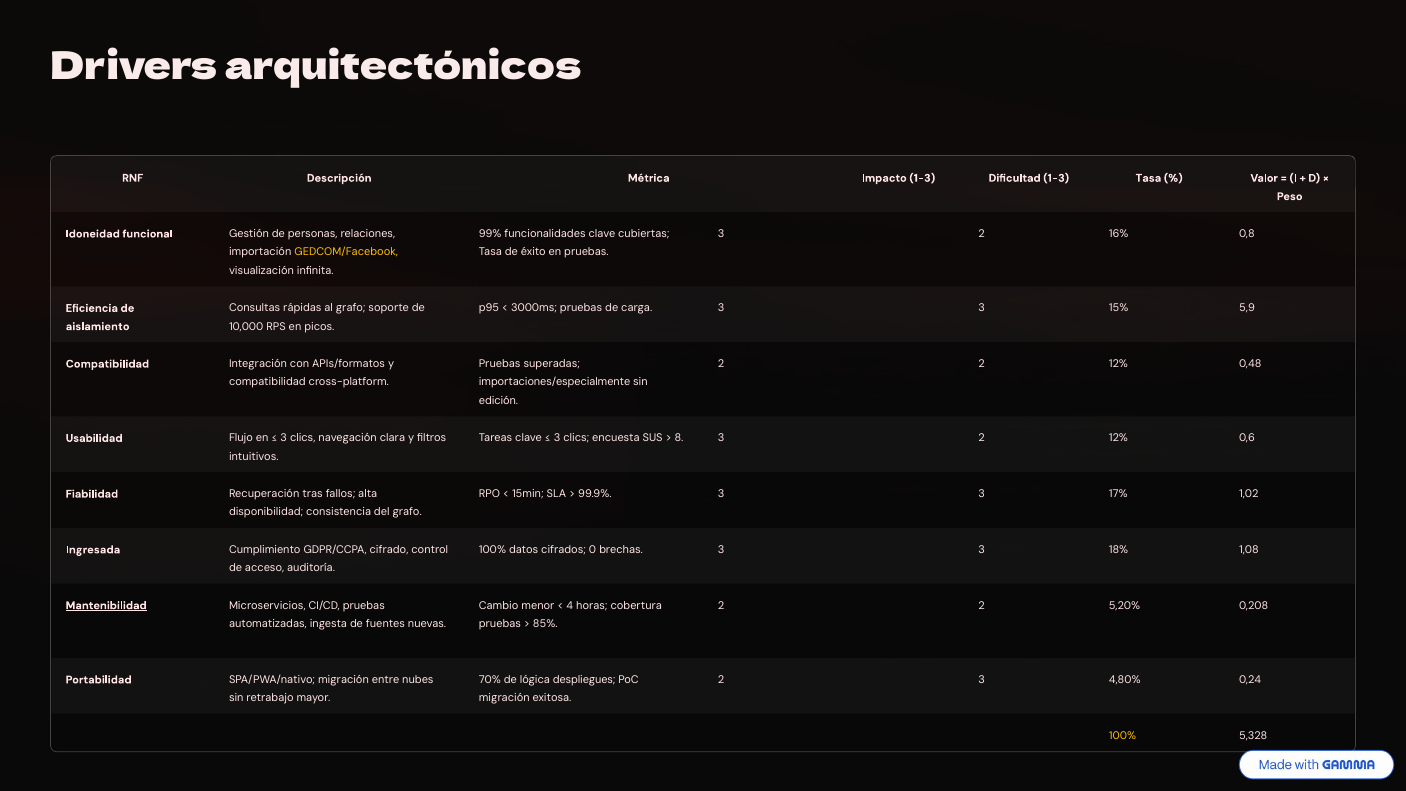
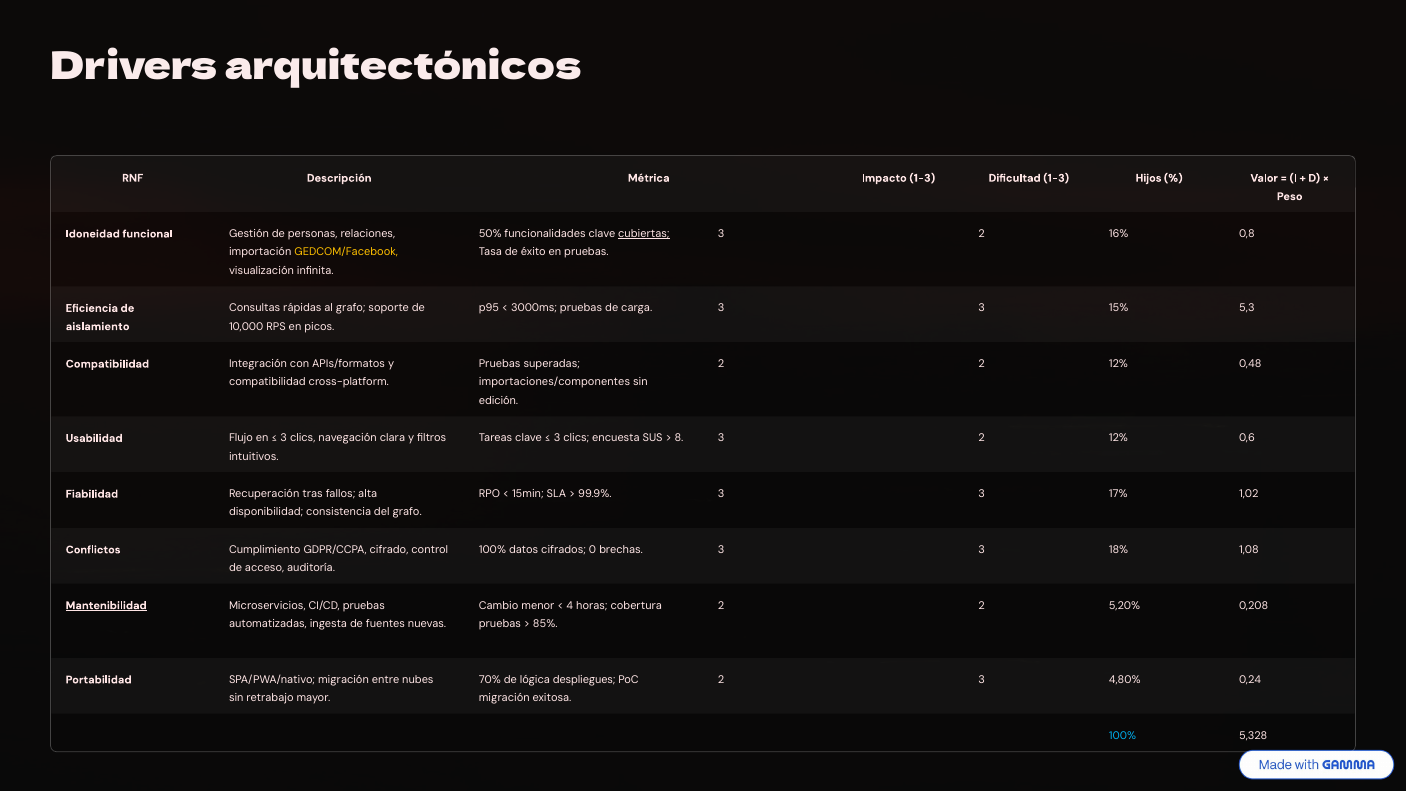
1-3 Tasa: Tasa -> Hijos (1149, 178)
99%: 99% -> 50% (490, 234)
cubiertas underline: none -> present (644, 234)
5,9: 5,9 -> 5,3 (1247, 308)
importaciones/especialmente: importaciones/especialmente -> importaciones/componentes (554, 382)
Ingresada: Ingresada -> Conflictos (93, 550)
100% colour: yellow -> light blue (1122, 735)
